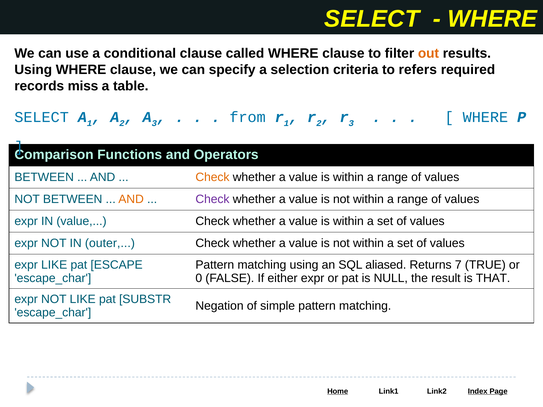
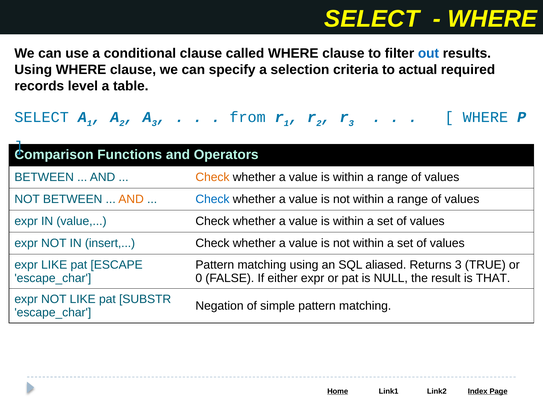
out colour: orange -> blue (428, 53)
refers: refers -> actual (418, 70)
miss: miss -> level (83, 86)
Check colour: purple -> blue (212, 199)
outer: outer -> insert (110, 243)
Returns 7: 7 -> 3 (458, 265)
